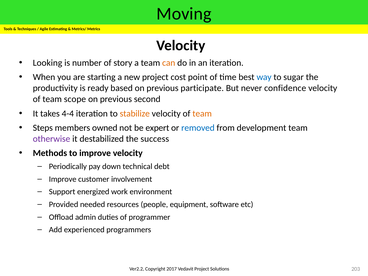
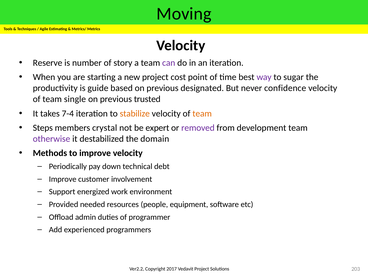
Looking: Looking -> Reserve (48, 63)
can colour: orange -> purple (169, 63)
way colour: blue -> purple (264, 77)
ready: ready -> guide (98, 88)
participate: participate -> designated (202, 88)
scope: scope -> single (75, 99)
second: second -> trusted (147, 99)
4-4: 4-4 -> 7-4 (68, 114)
owned: owned -> crystal (105, 128)
removed colour: blue -> purple (198, 128)
success: success -> domain (155, 139)
